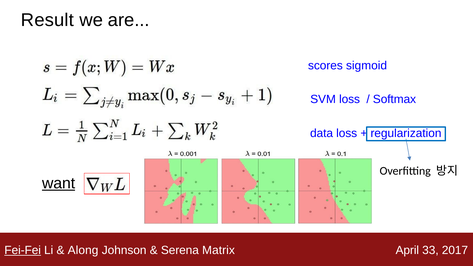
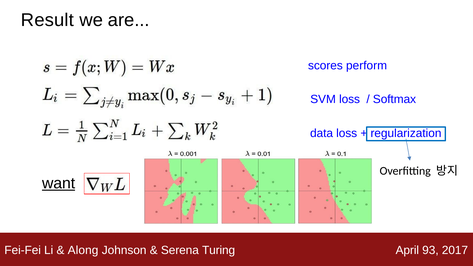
sigmoid: sigmoid -> perform (367, 66)
Fei-Fei underline: present -> none (23, 250)
Matrix: Matrix -> Turing (219, 250)
33: 33 -> 93 (430, 250)
